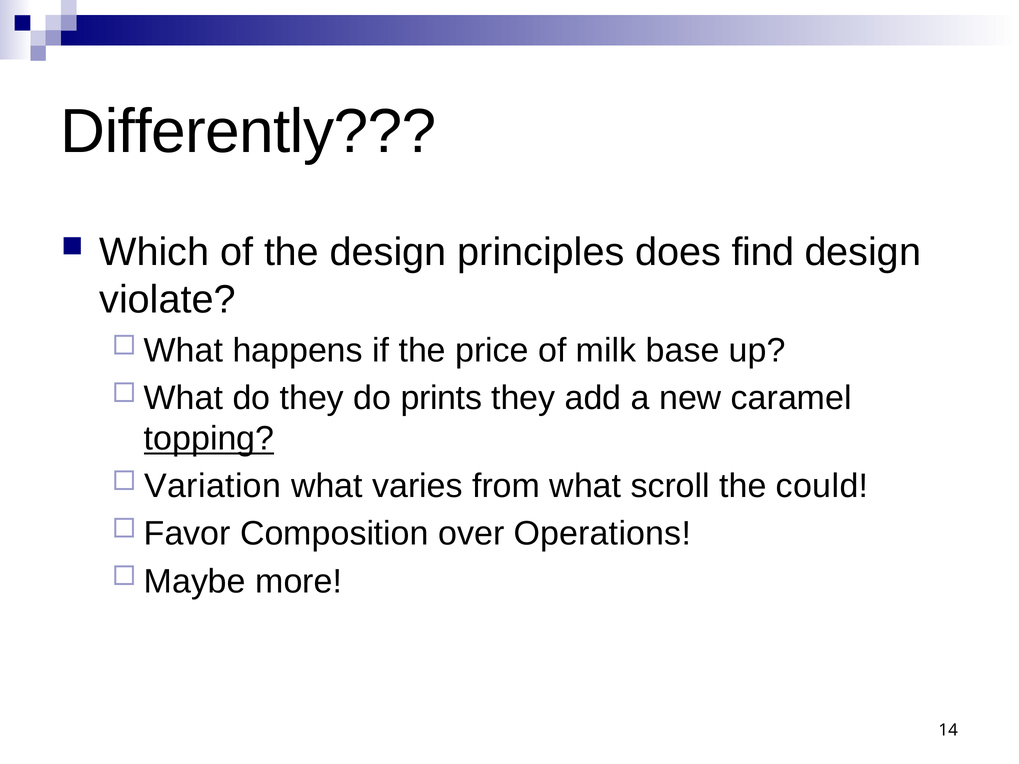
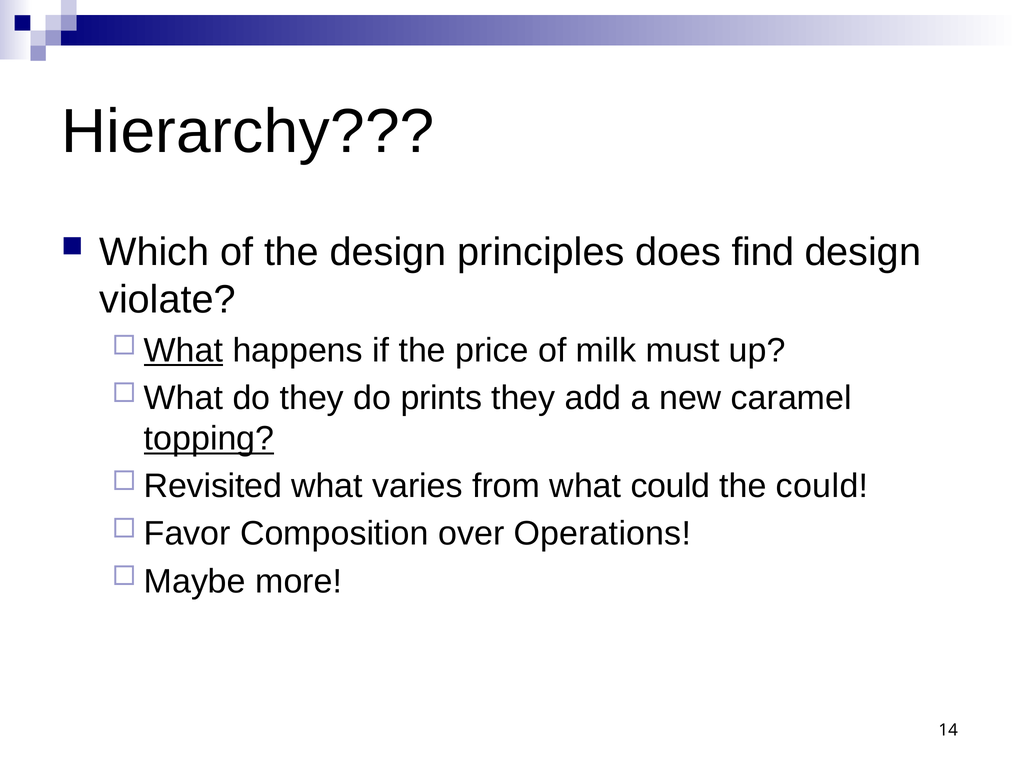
Differently: Differently -> Hierarchy (248, 132)
What underline: none -> present (184, 351)
base: base -> must (683, 351)
Variation: Variation -> Revisited (213, 486)
what scroll: scroll -> could (670, 486)
